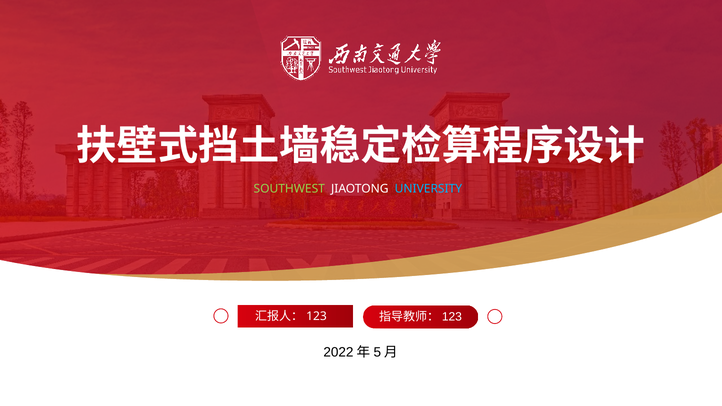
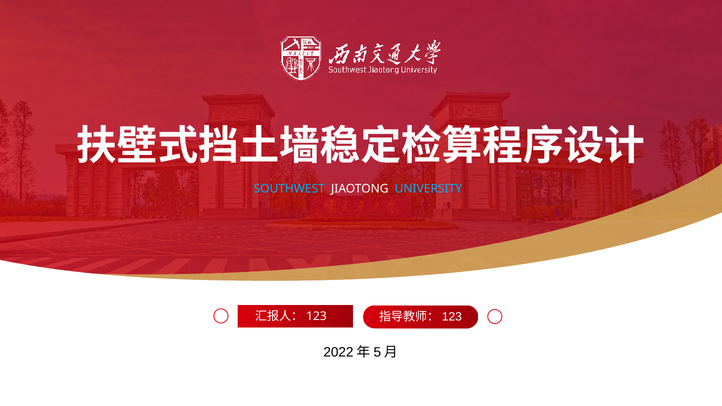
SOUTHWEST colour: light green -> light blue (289, 189)
